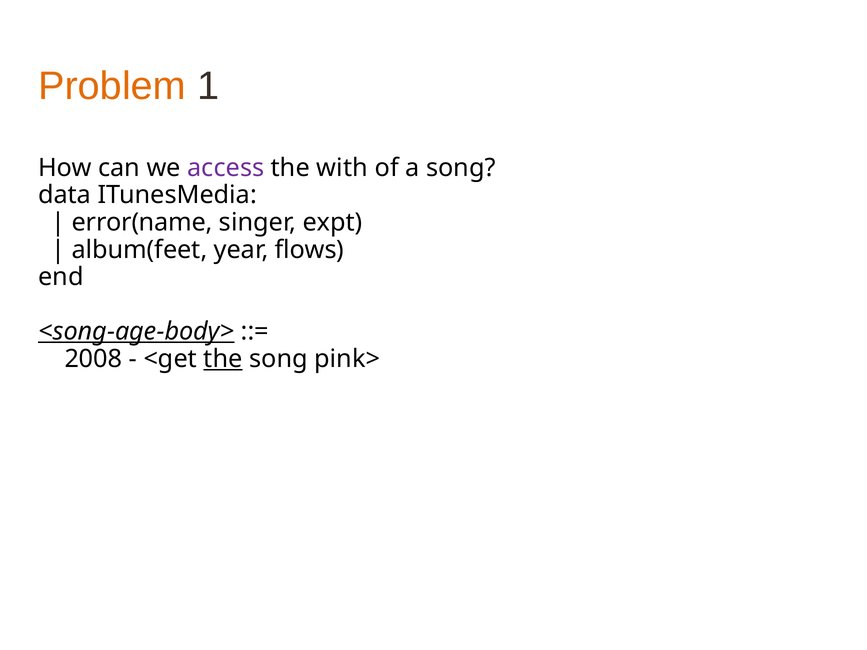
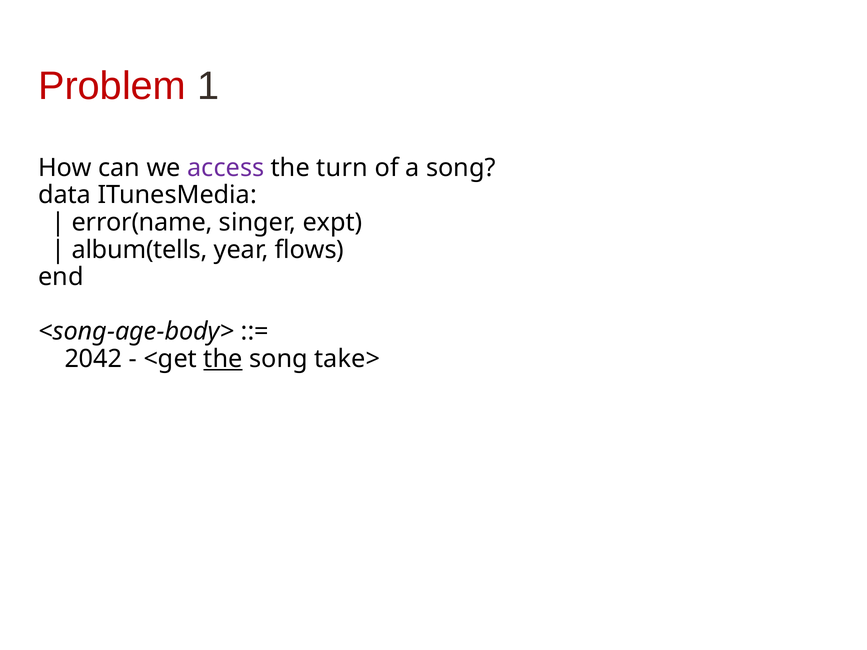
Problem colour: orange -> red (112, 86)
with: with -> turn (342, 168)
album(feet: album(feet -> album(tells (140, 250)
<song-age-body> underline: present -> none (136, 332)
2008: 2008 -> 2042 (93, 359)
pink>: pink> -> take> (347, 359)
